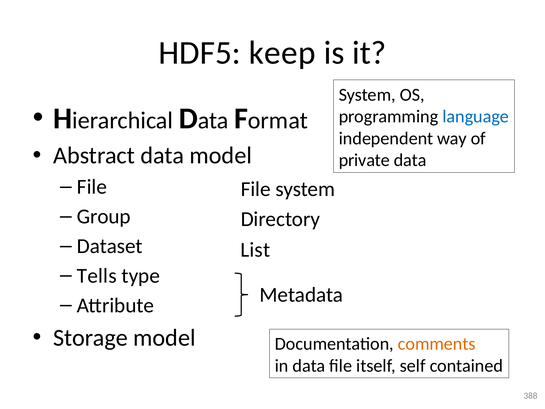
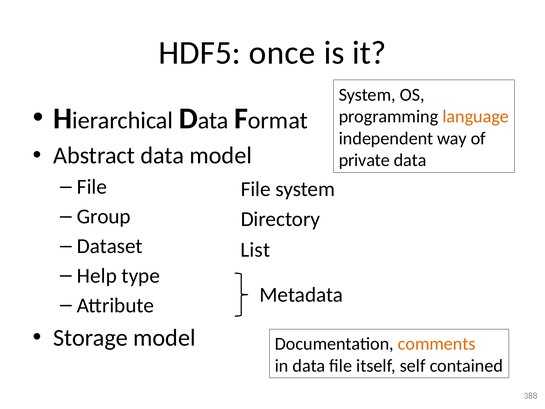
keep: keep -> once (282, 53)
language colour: blue -> orange (476, 117)
Tells: Tells -> Help (97, 276)
